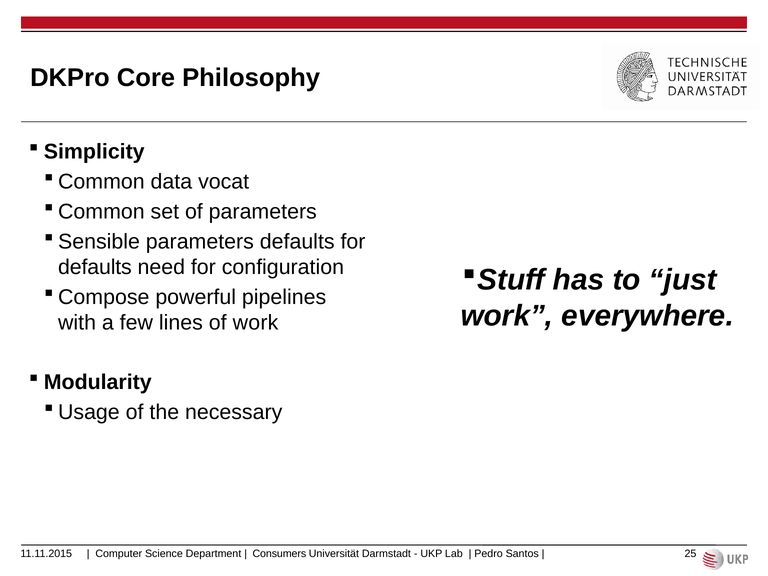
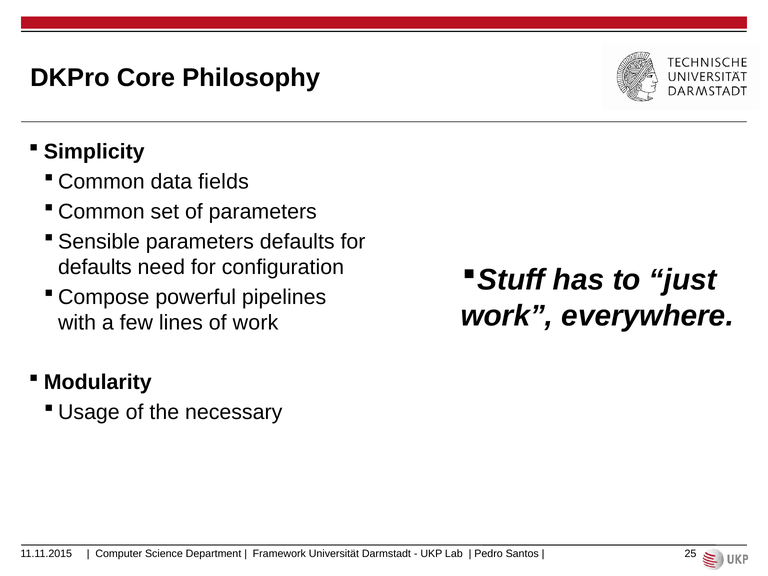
vocat: vocat -> fields (224, 182)
Consumers: Consumers -> Framework (279, 554)
